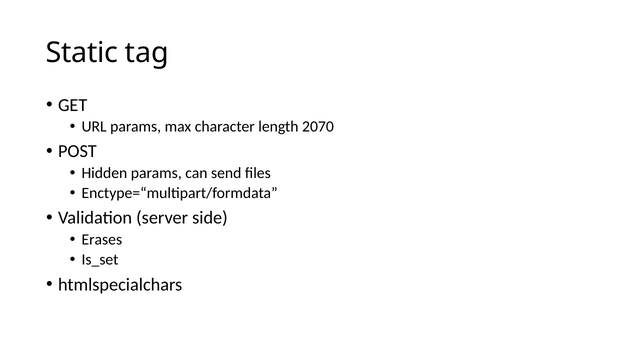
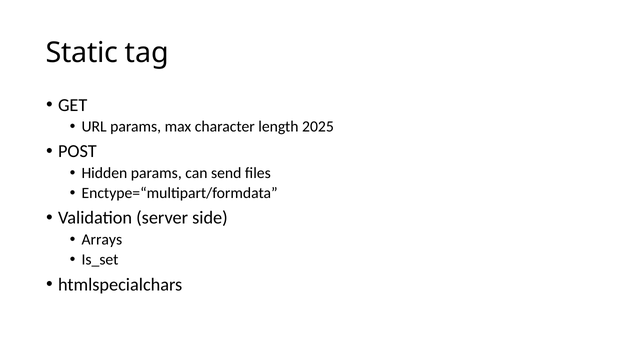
2070: 2070 -> 2025 (318, 127)
Erases: Erases -> Arrays (102, 240)
